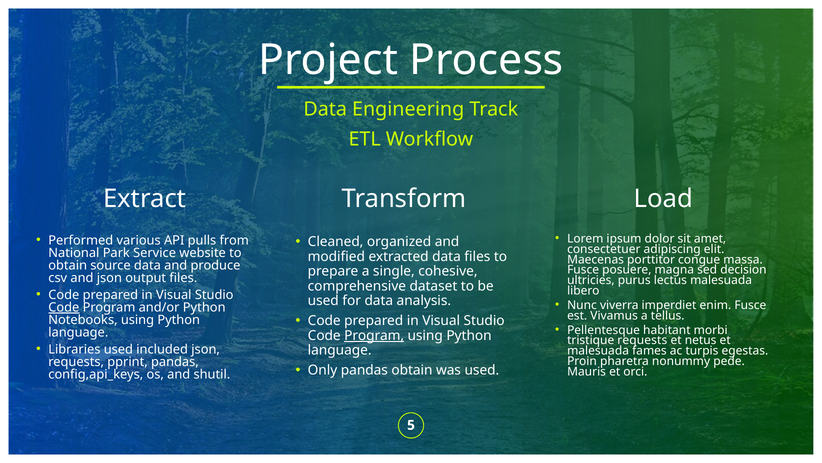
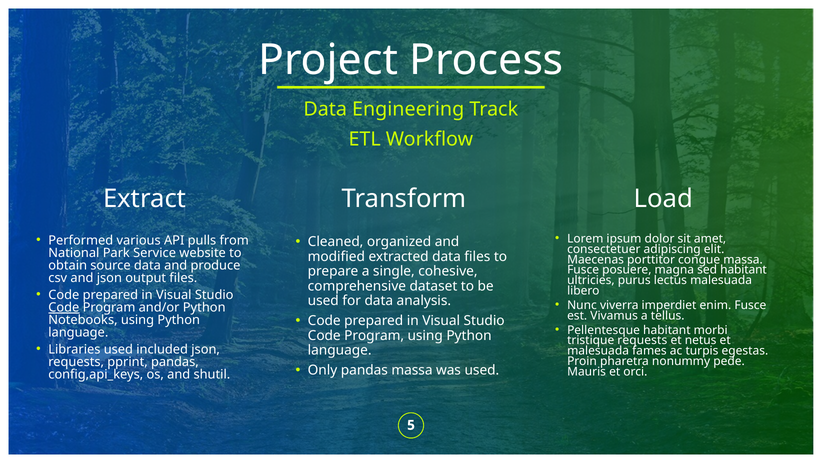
sed decision: decision -> habitant (743, 270)
Program underline: present -> none (374, 335)
pandas obtain: obtain -> massa (412, 370)
